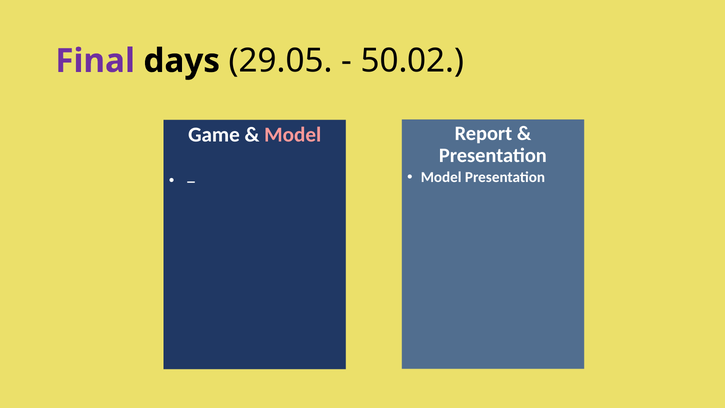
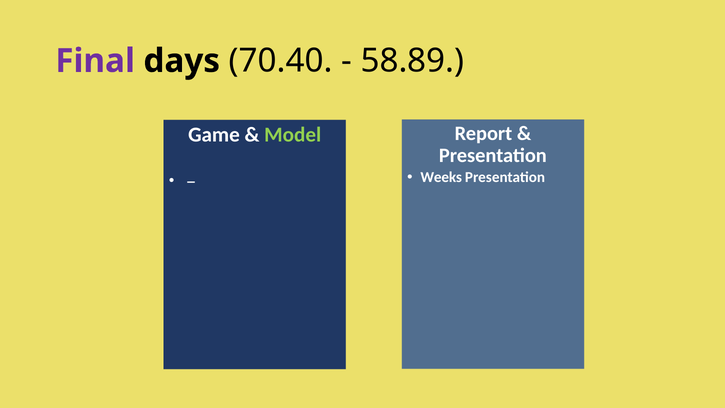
29.05: 29.05 -> 70.40 (281, 61)
50.02: 50.02 -> 58.89 (412, 61)
Model colour: pink -> light green (293, 135)
Model: Model -> Weeks (441, 177)
